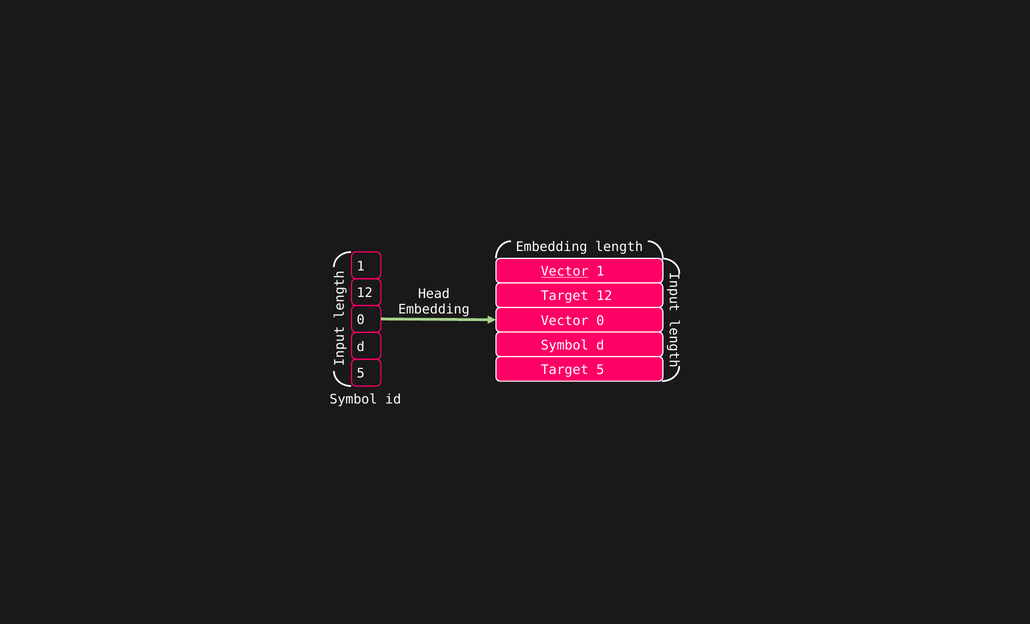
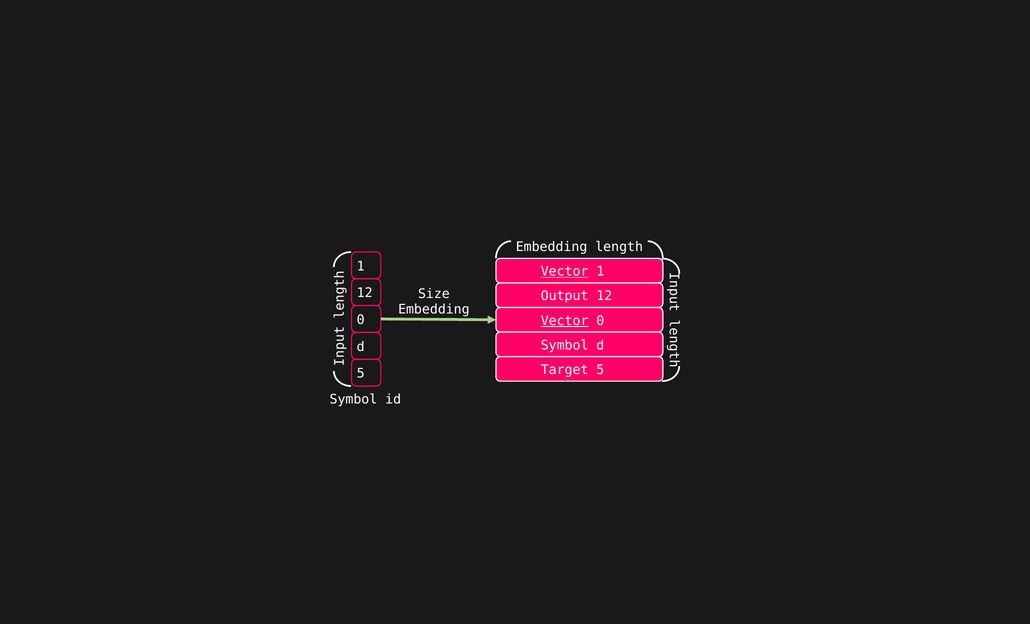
Head: Head -> Size (434, 294)
Target: Target -> Output (565, 296)
Vector underline: none -> present (565, 321)
